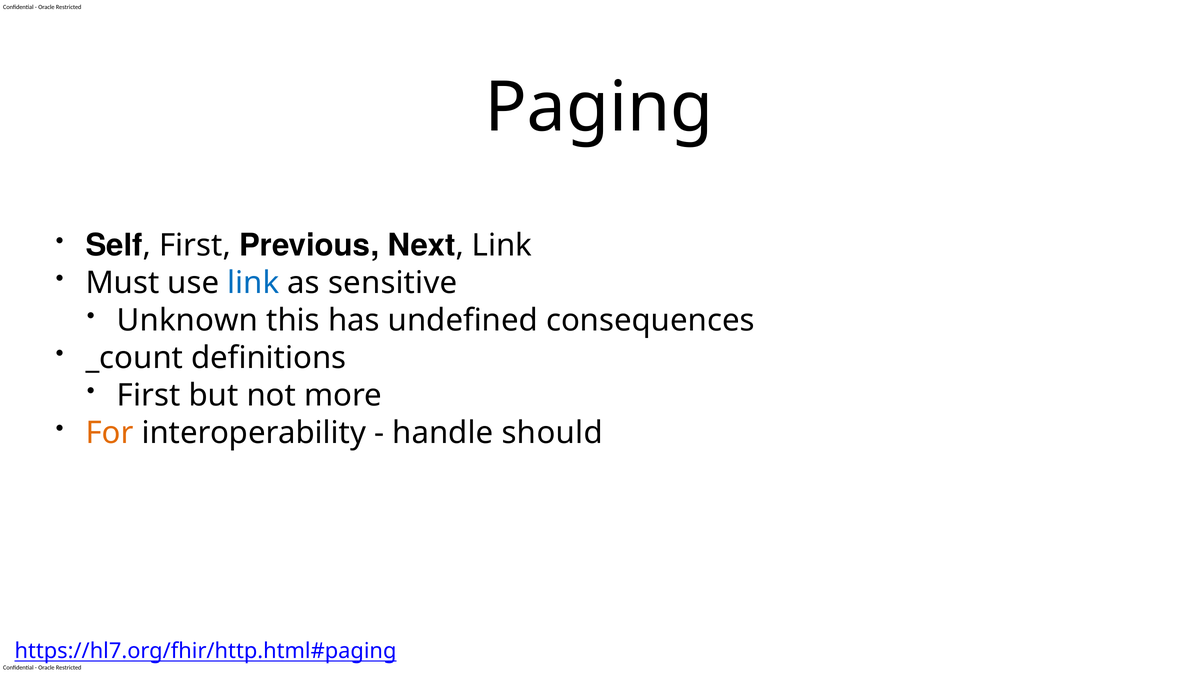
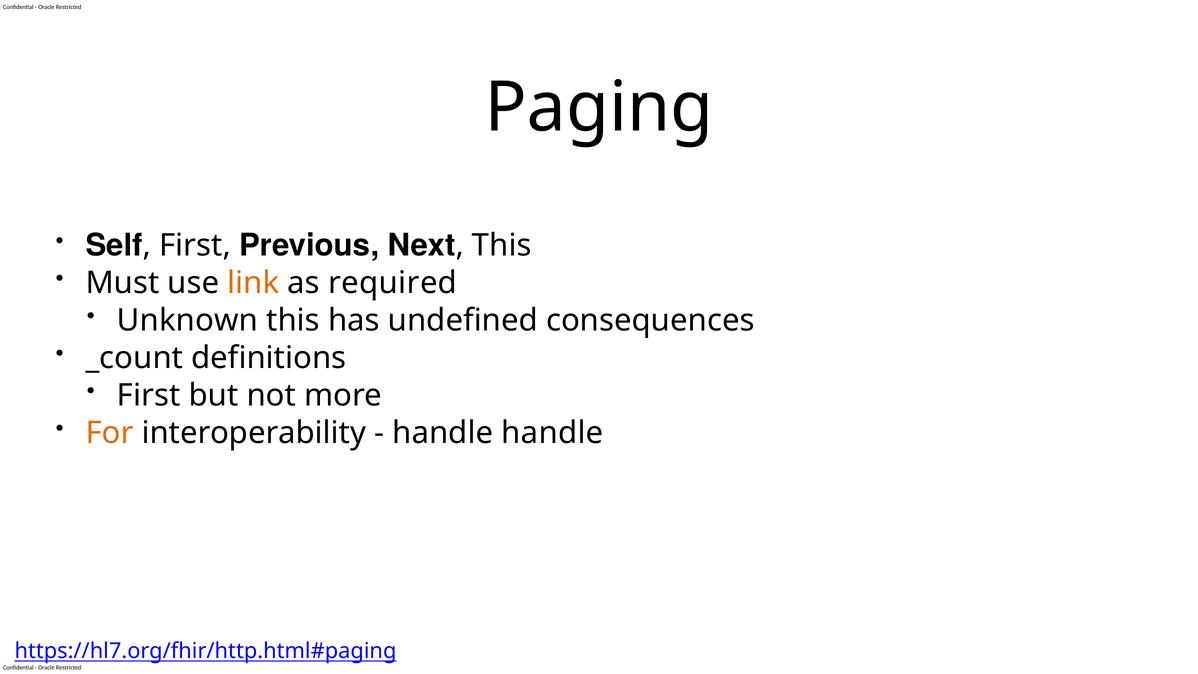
Link: Link -> This (502, 246)
link colour: blue -> orange (253, 283)
sensitive: sensitive -> required (393, 283)
handle should: should -> handle (552, 433)
